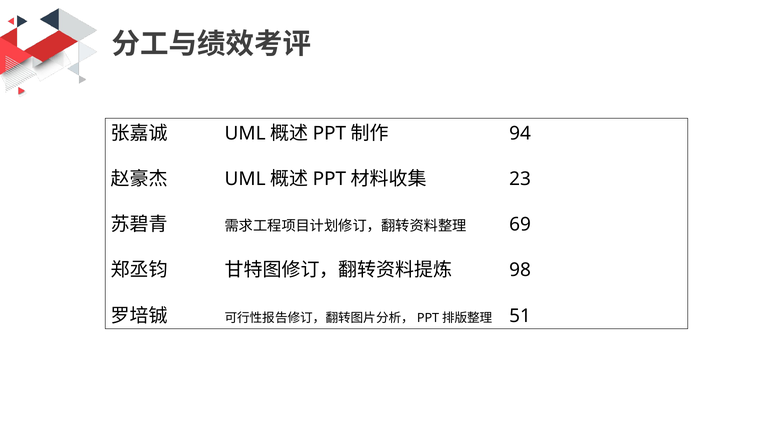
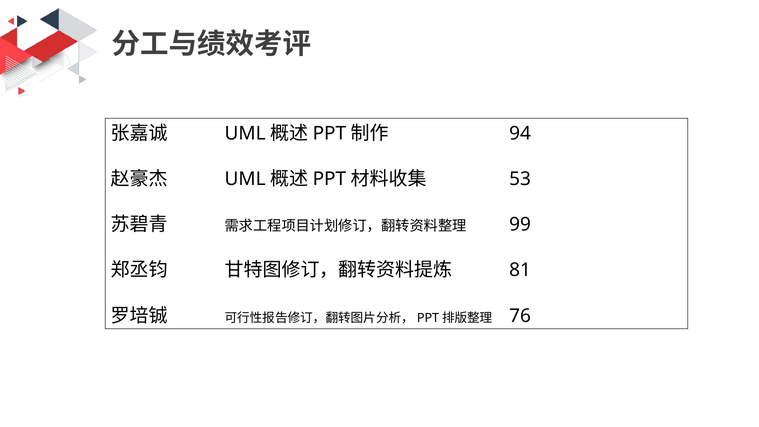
23: 23 -> 53 (520, 179)
69: 69 -> 99 (520, 225)
98: 98 -> 81 (520, 270)
51: 51 -> 76 (520, 316)
